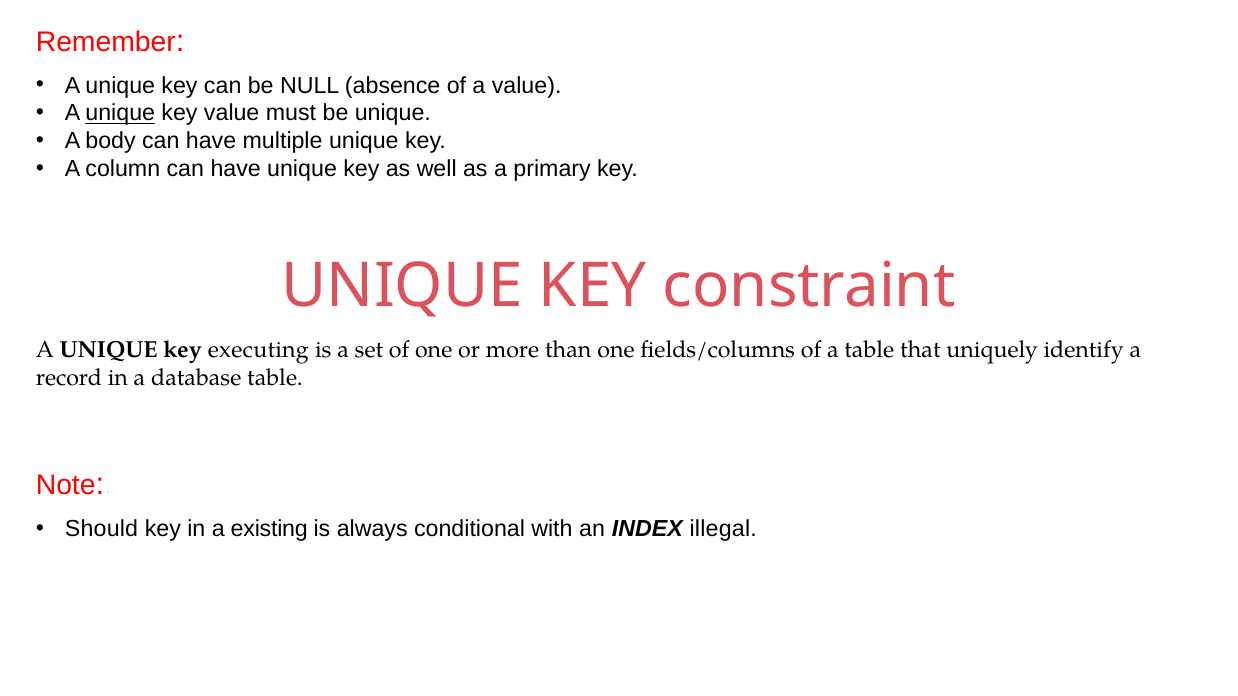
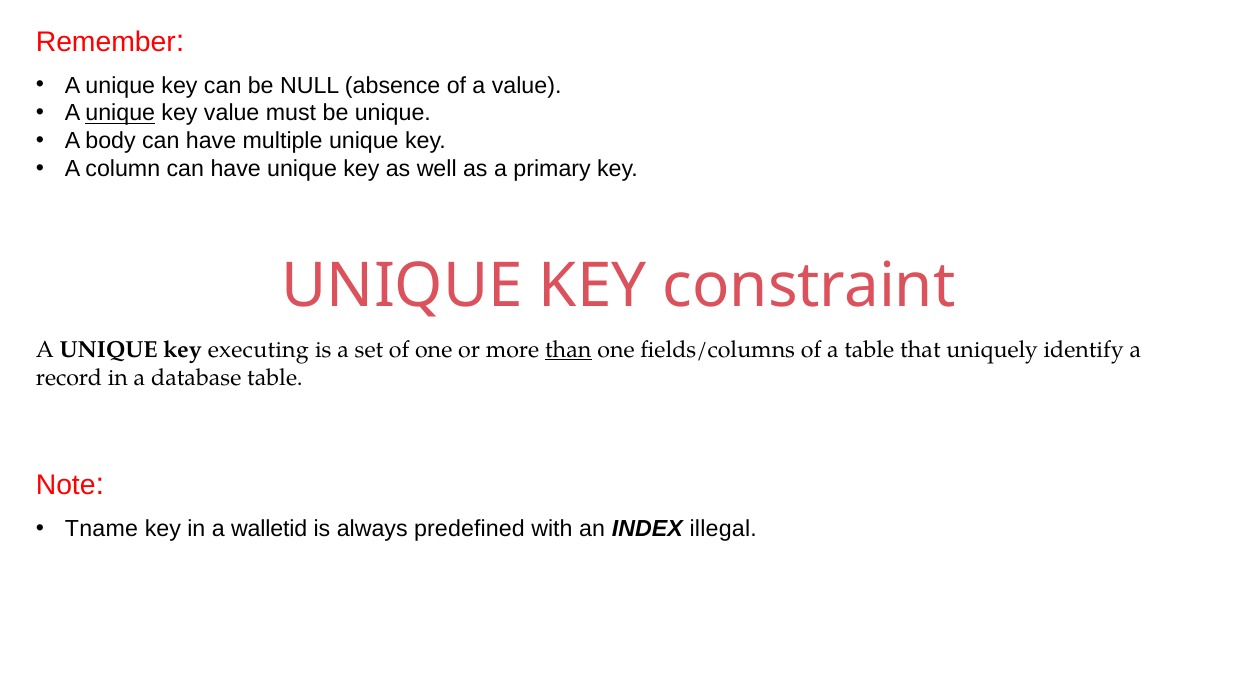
than underline: none -> present (568, 350)
Should: Should -> Tname (102, 529)
existing: existing -> walletid (269, 529)
conditional: conditional -> predefined (469, 529)
